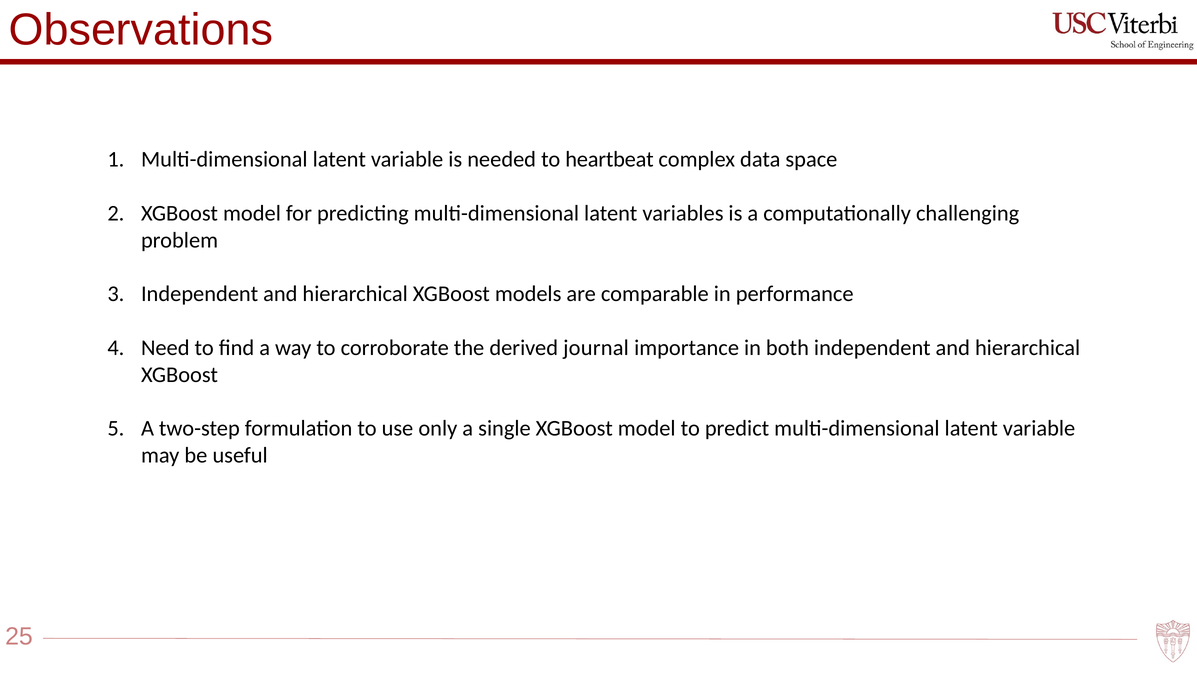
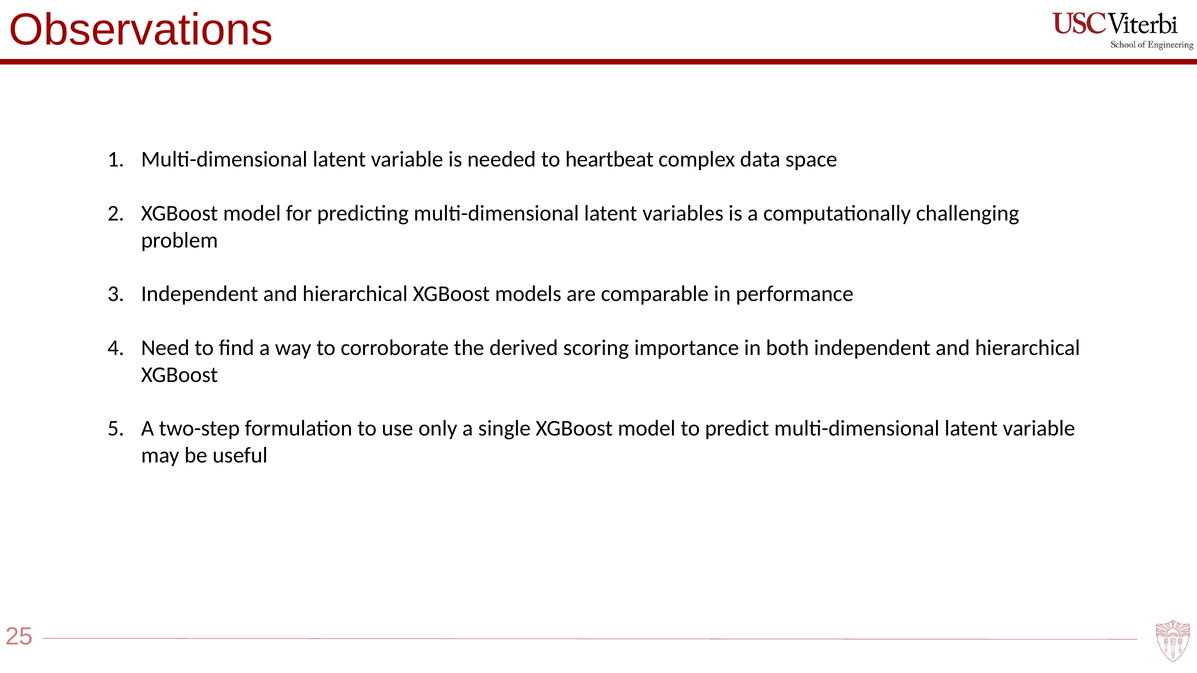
journal: journal -> scoring (596, 348)
